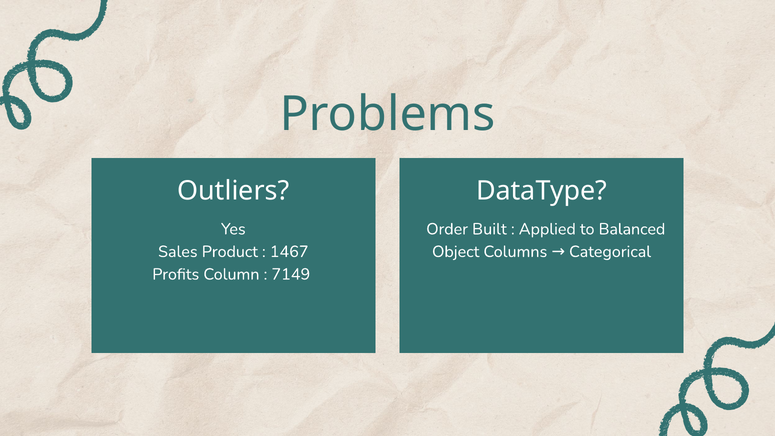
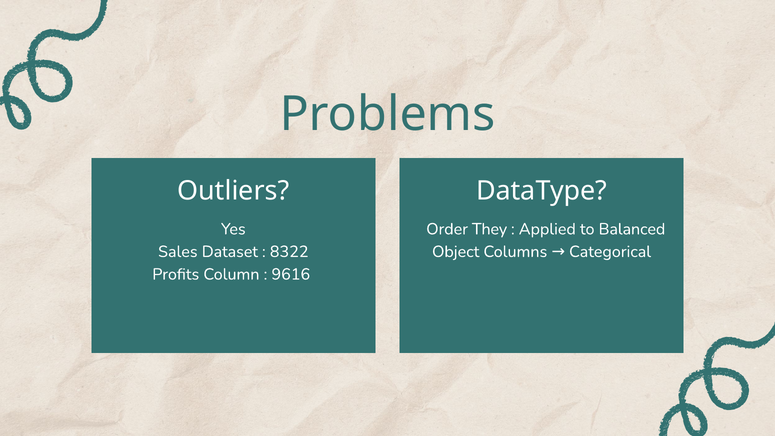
Built: Built -> They (490, 229)
Product: Product -> Dataset (230, 252)
1467: 1467 -> 8322 (289, 252)
7149: 7149 -> 9616 (291, 274)
